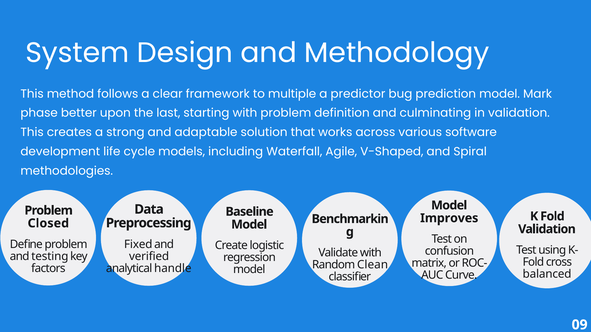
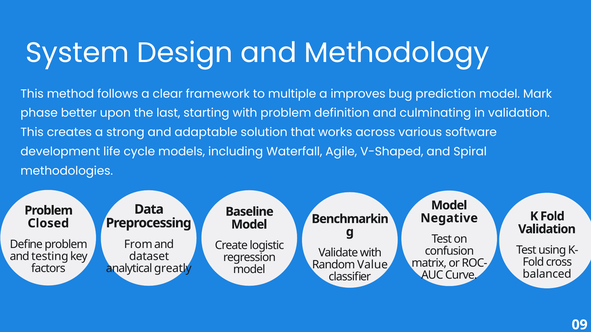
predictor: predictor -> improves (358, 94)
Improves: Improves -> Negative (449, 218)
Fixed: Fixed -> From (138, 245)
verified: verified -> dataset (149, 257)
Clean: Clean -> Value (373, 265)
handle: handle -> greatly (173, 269)
